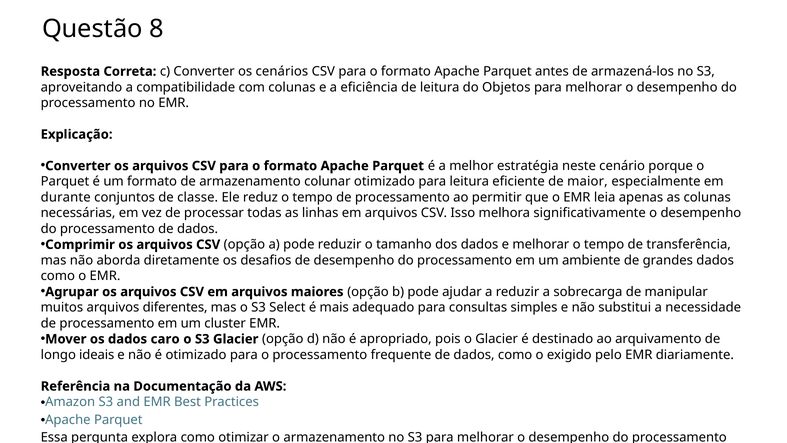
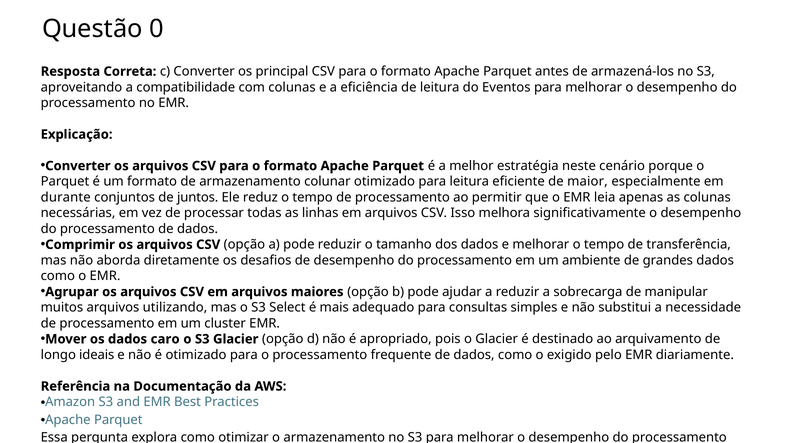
8: 8 -> 0 (157, 29)
cenários: cenários -> principal (282, 71)
Objetos: Objetos -> Eventos (506, 87)
classe: classe -> juntos (198, 197)
diferentes: diferentes -> utilizando (175, 307)
